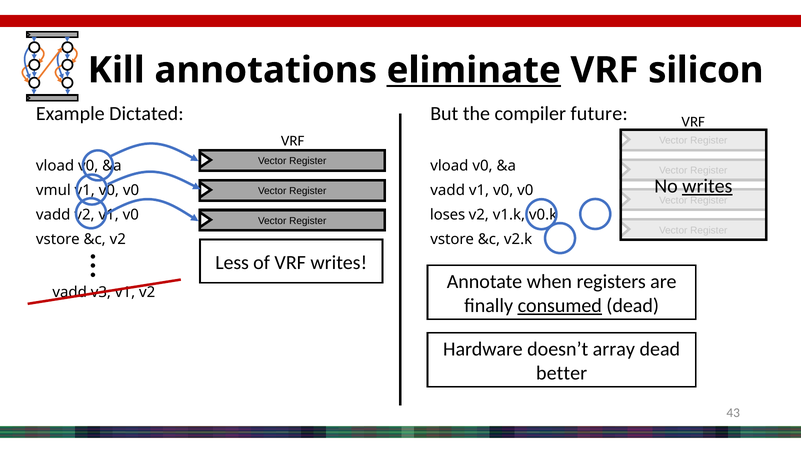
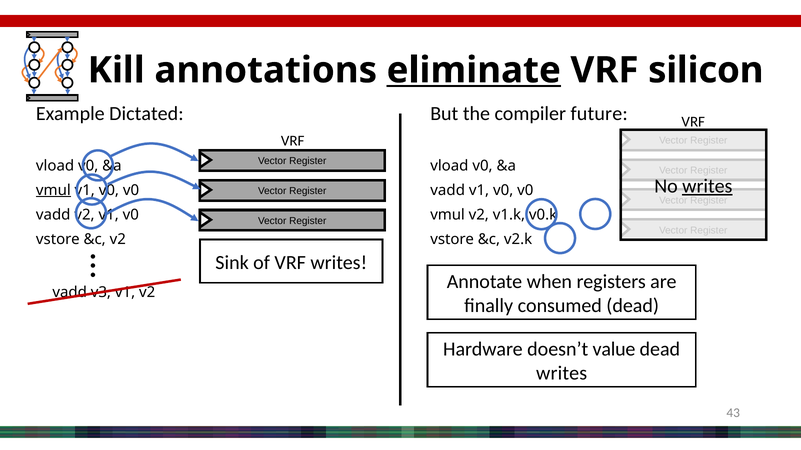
vmul underline: none -> present (53, 190)
loses: loses -> vmul (448, 215)
Less: Less -> Sink (232, 263)
consumed underline: present -> none (560, 306)
array: array -> value (614, 350)
better: better -> writes (562, 374)
